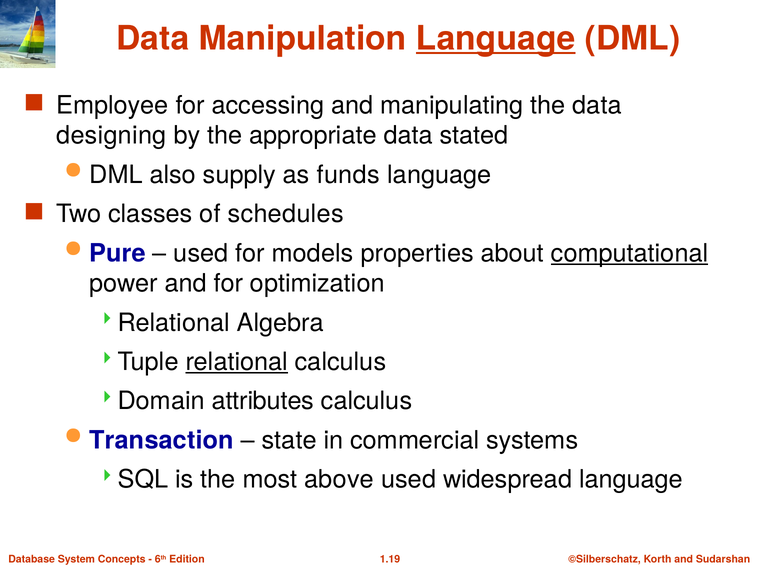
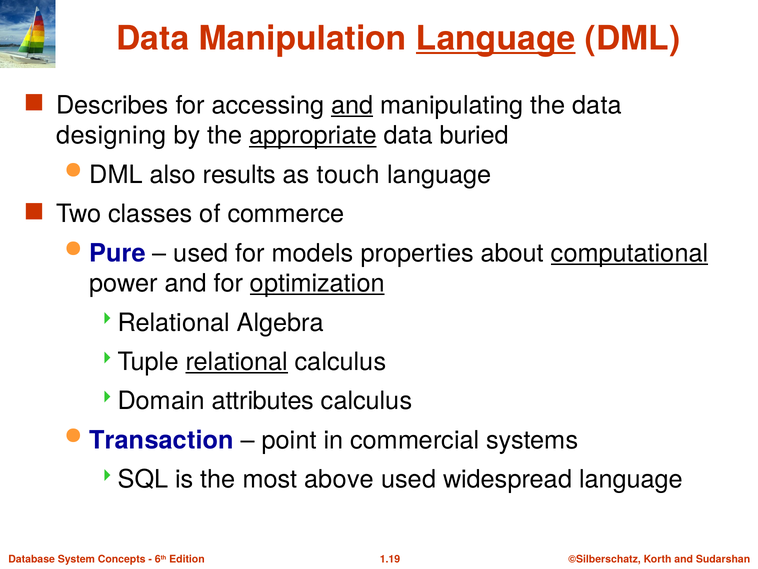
Employee: Employee -> Describes (112, 105)
and underline: none -> present (352, 105)
appropriate underline: none -> present (313, 136)
stated: stated -> buried (474, 136)
supply: supply -> results (240, 175)
funds: funds -> touch (348, 175)
schedules: schedules -> commerce (286, 214)
optimization underline: none -> present (317, 283)
state: state -> point (289, 440)
